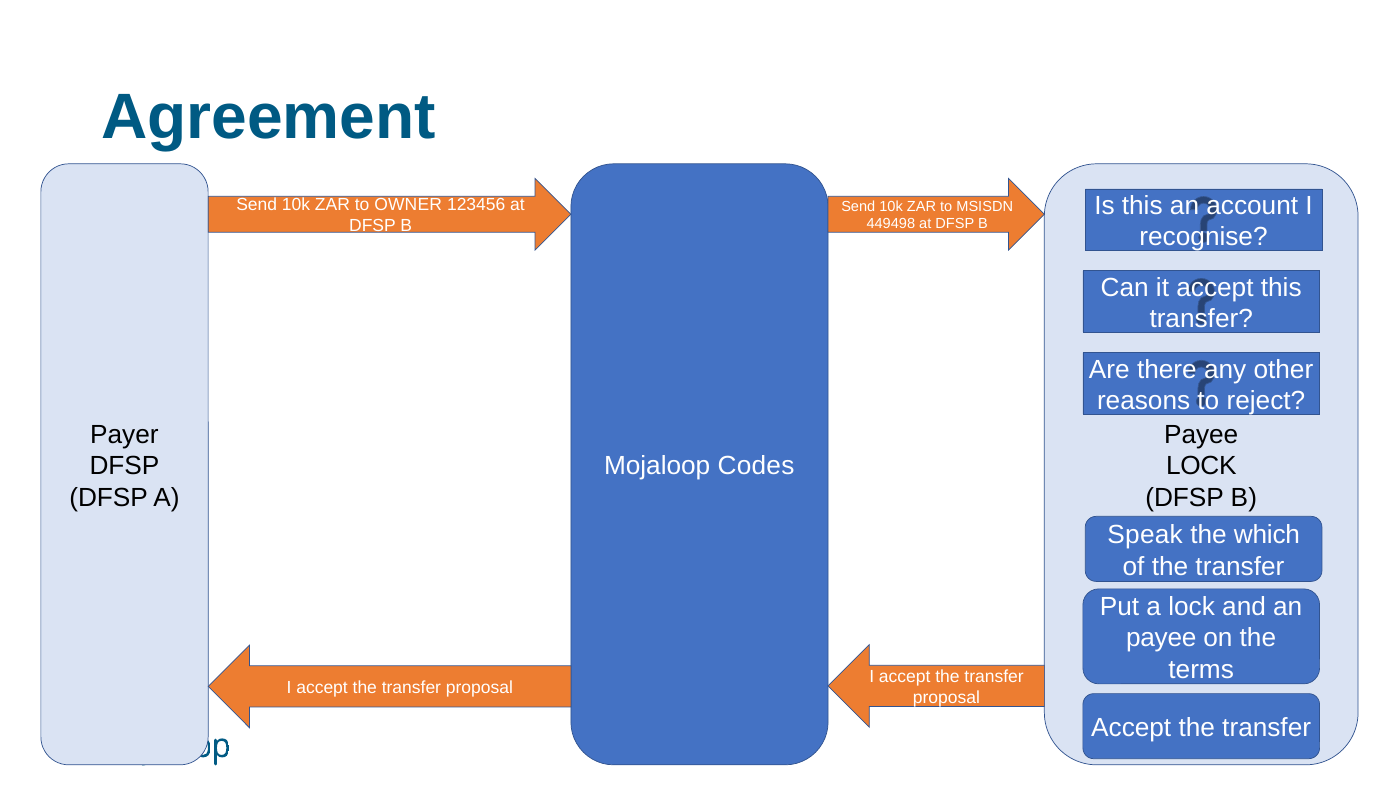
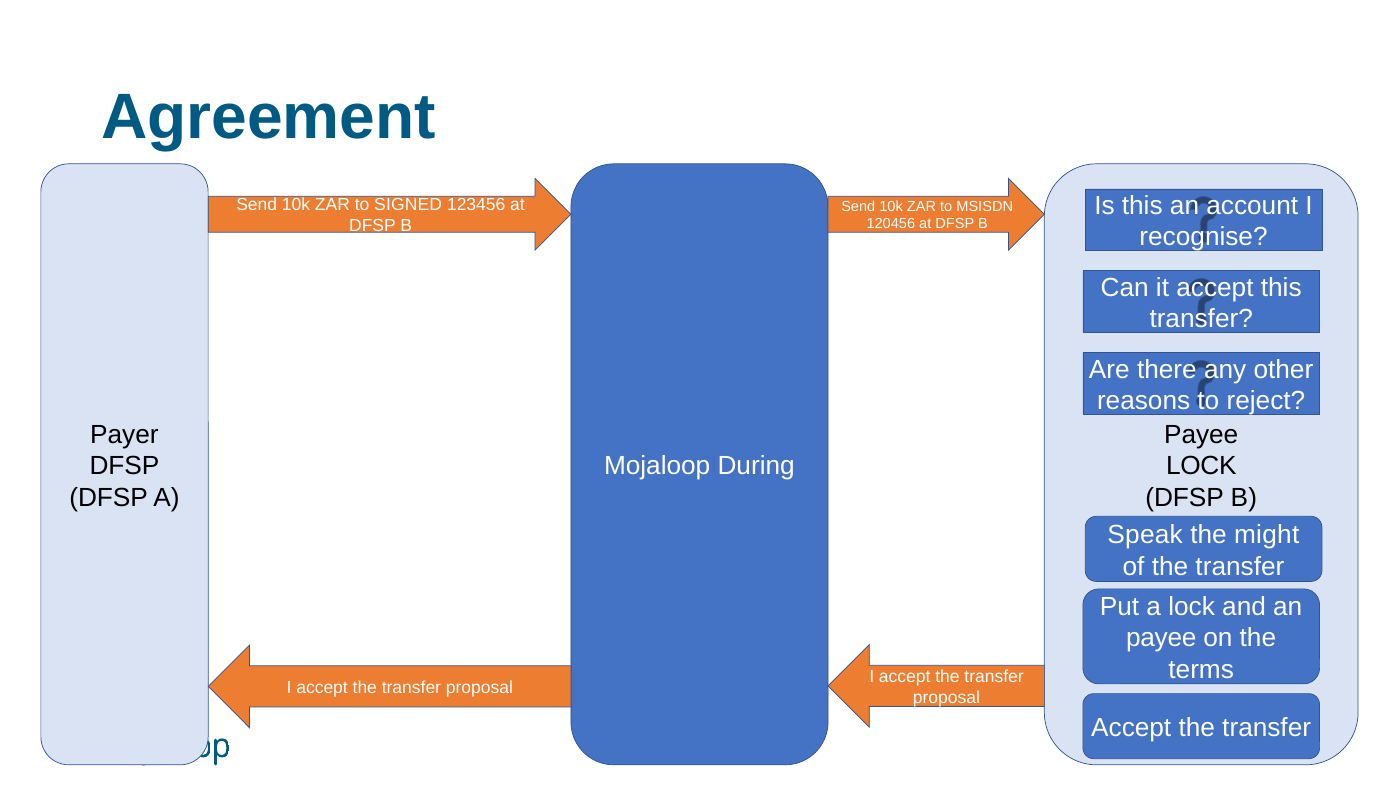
OWNER: OWNER -> SIGNED (408, 205)
449498: 449498 -> 120456 (891, 224)
Codes: Codes -> During (756, 466)
which: which -> might (1267, 535)
